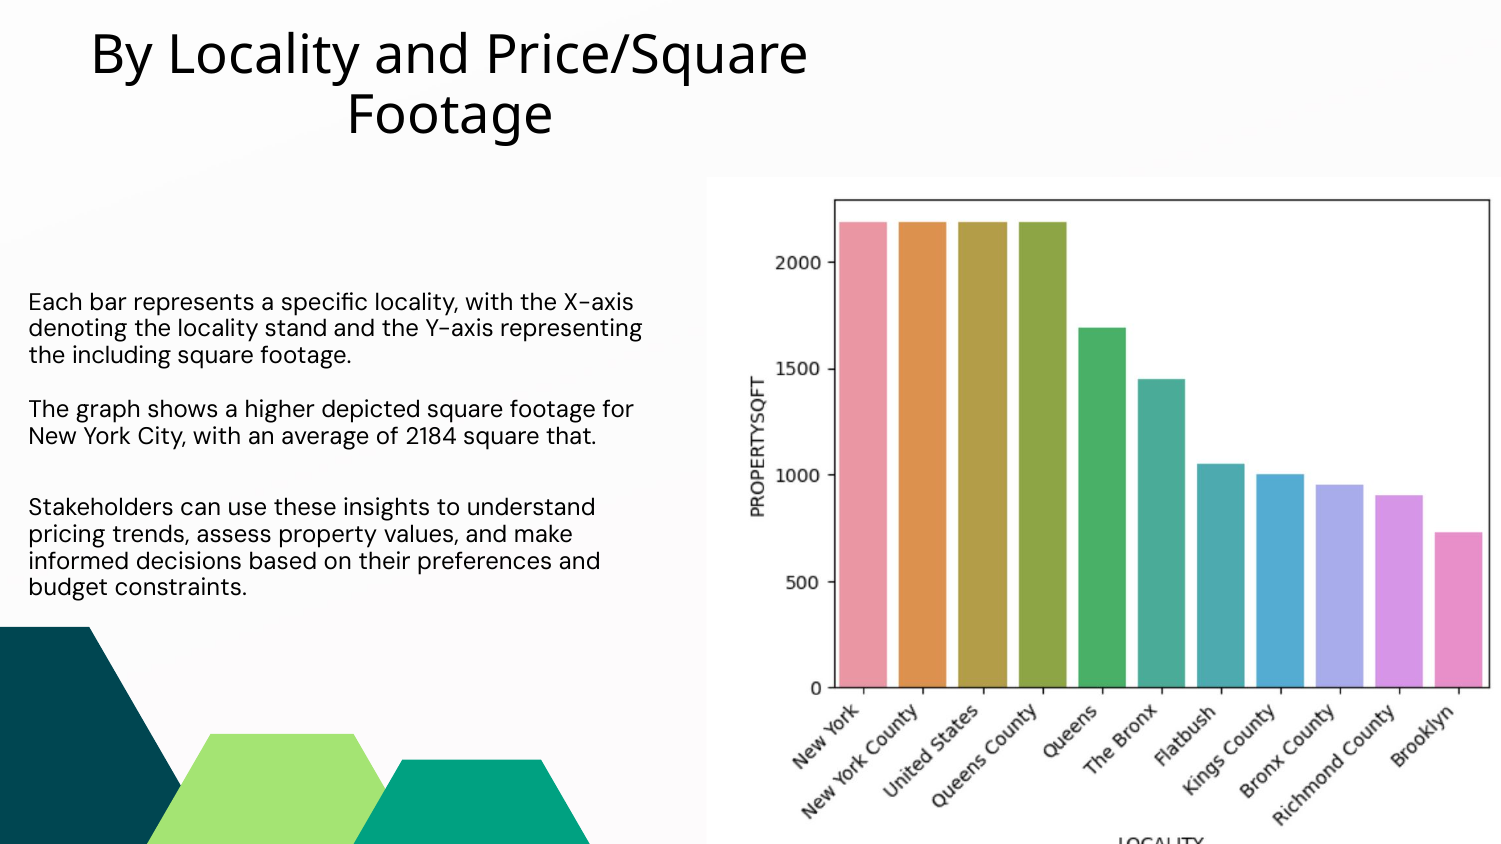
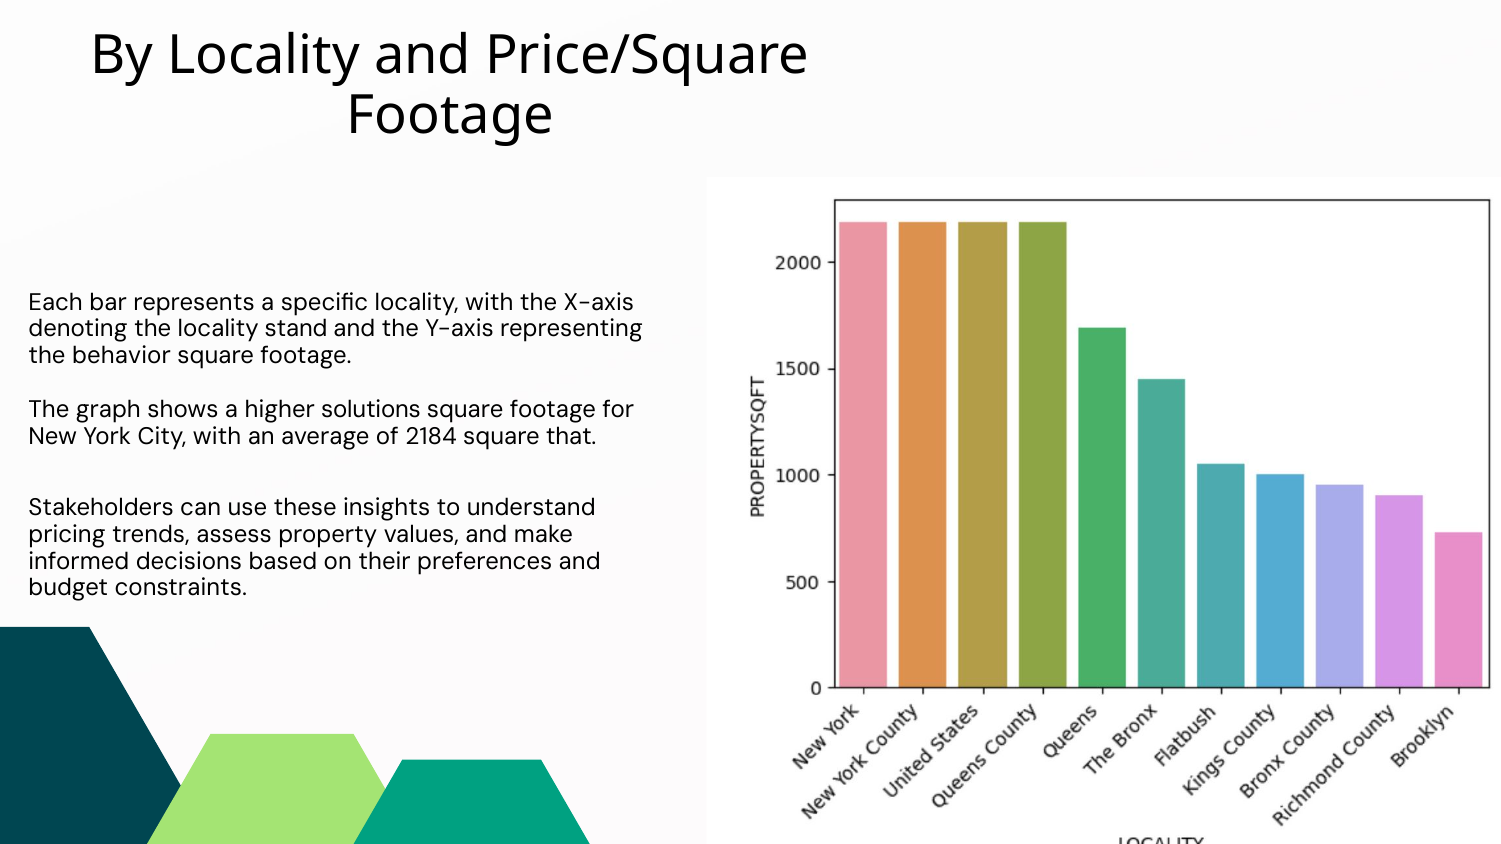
including: including -> behavior (122, 356)
depicted: depicted -> solutions (371, 410)
